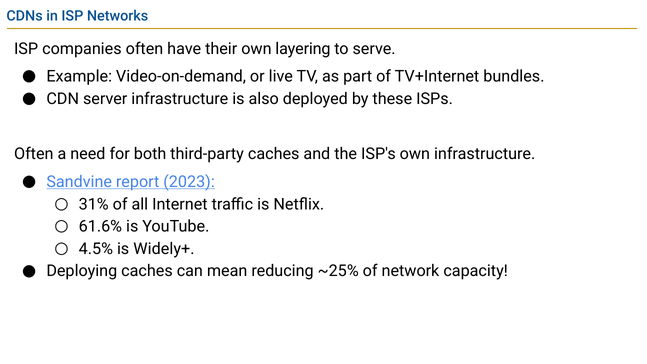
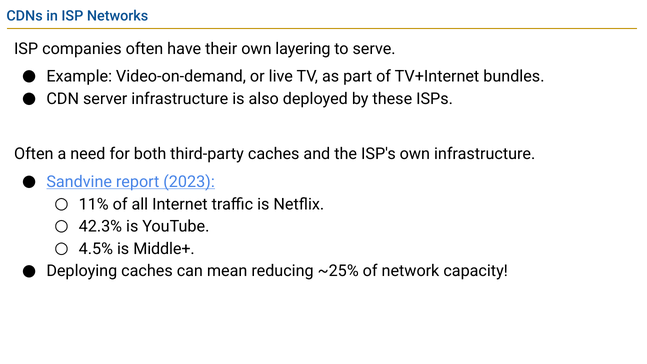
31%: 31% -> 11% (94, 204)
61.6%: 61.6% -> 42.3% (100, 226)
Widely+: Widely+ -> Middle+ (164, 249)
